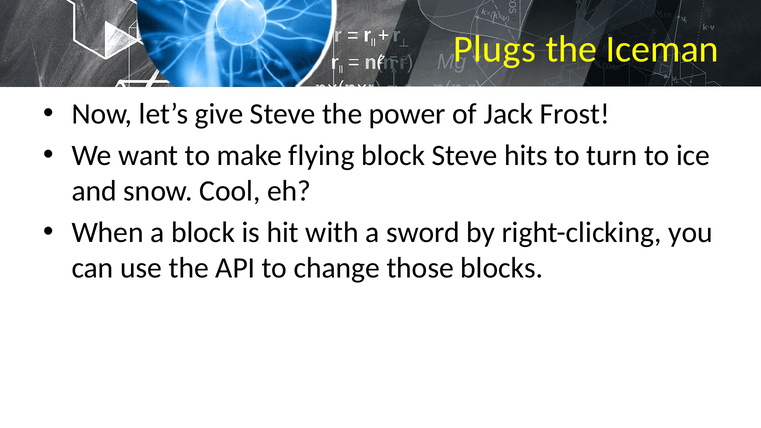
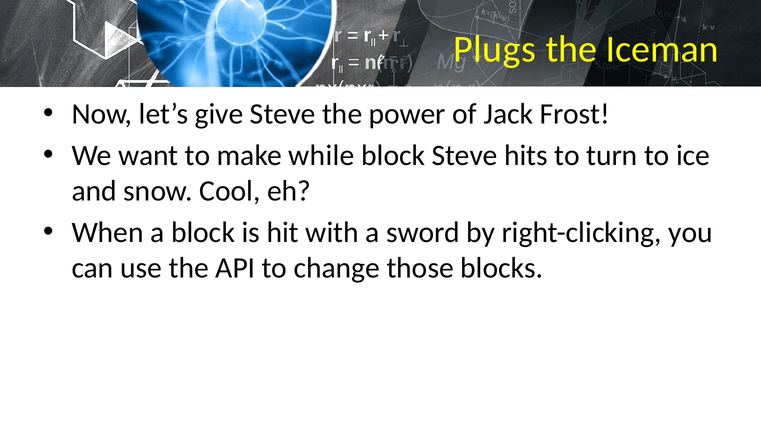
flying: flying -> while (321, 156)
